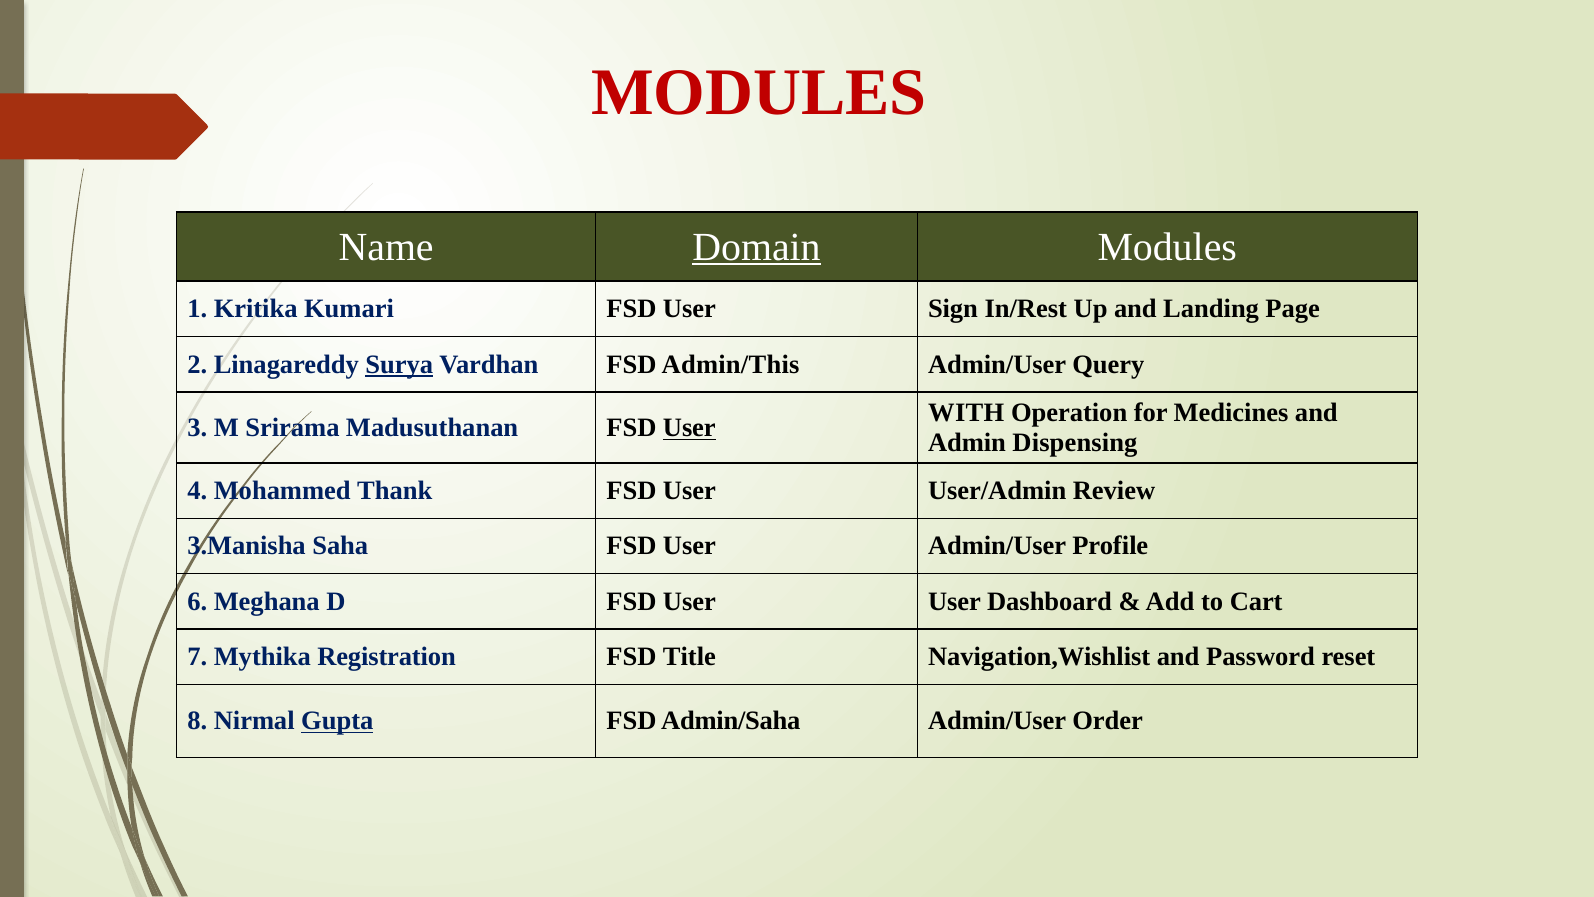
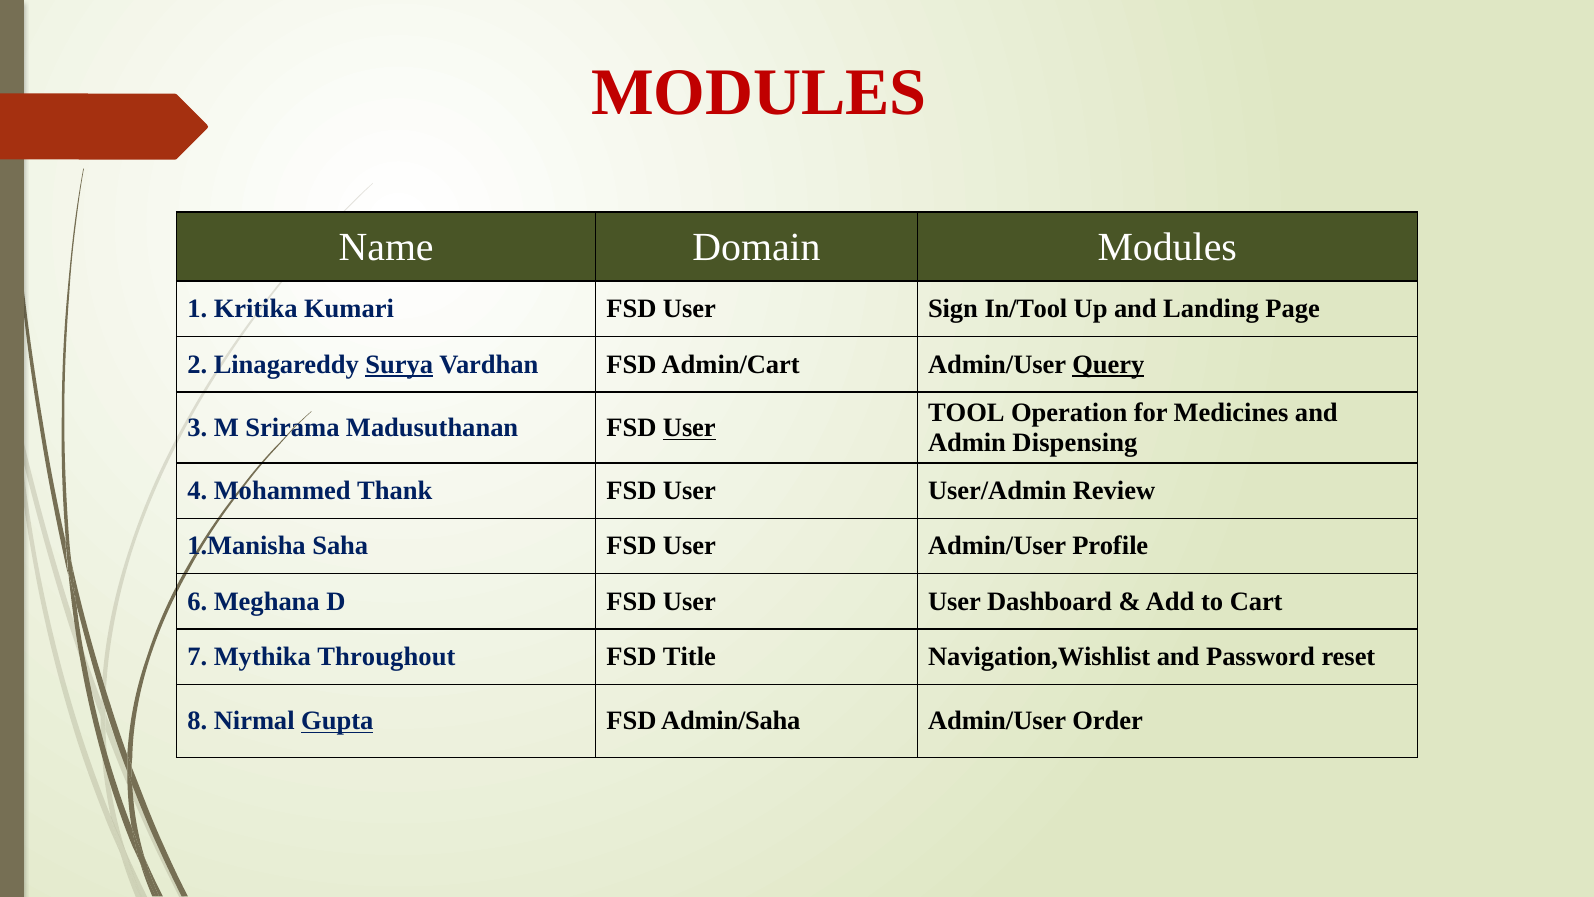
Domain underline: present -> none (757, 247)
In/Rest: In/Rest -> In/Tool (1026, 309)
Admin/This: Admin/This -> Admin/Cart (731, 364)
Query underline: none -> present (1108, 364)
WITH: WITH -> TOOL (966, 413)
3.Manisha: 3.Manisha -> 1.Manisha (247, 546)
Registration: Registration -> Throughout (386, 657)
